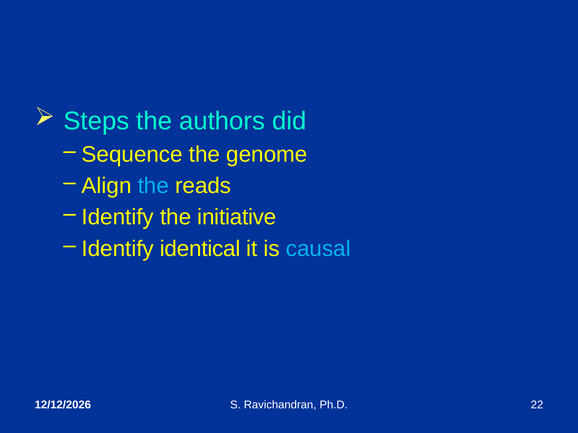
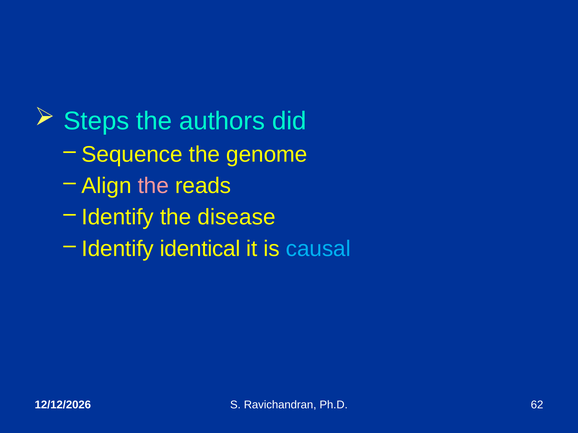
the colour: light blue -> pink (153, 186)
initiative: initiative -> disease (237, 217)
22: 22 -> 62 (537, 405)
